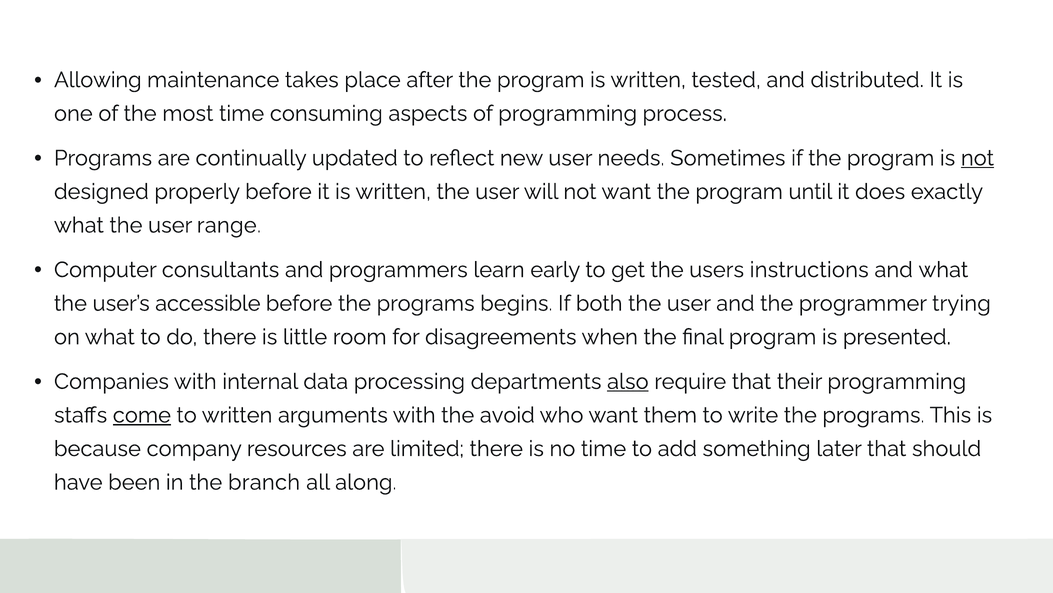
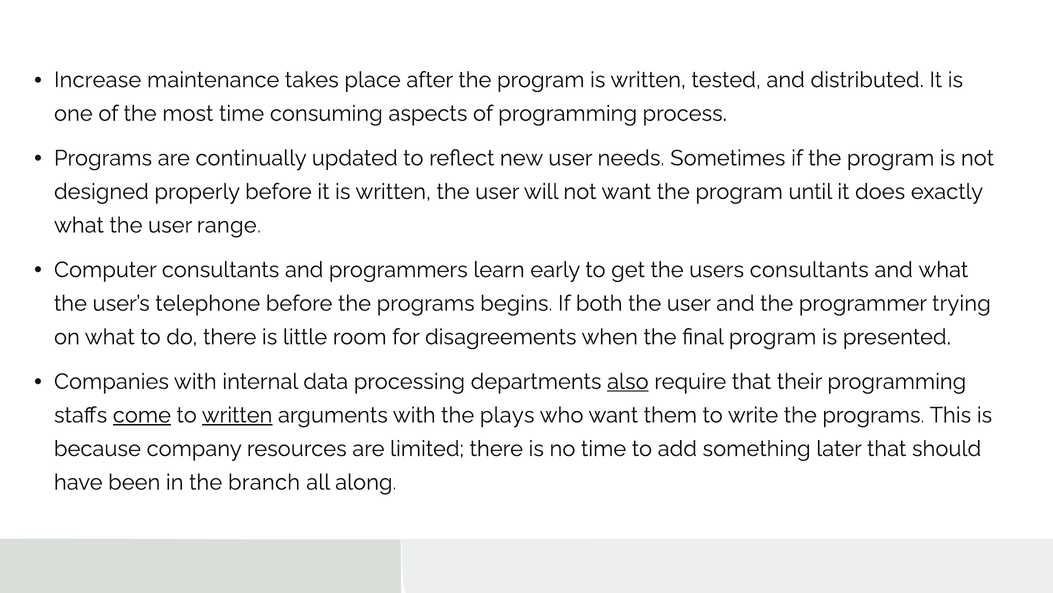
Allowing: Allowing -> Increase (98, 80)
not underline: present -> none (977, 158)
users instructions: instructions -> consultants (809, 270)
accessible: accessible -> telephone (208, 303)
written underline: none -> present (237, 415)
avoid: avoid -> plays (507, 415)
